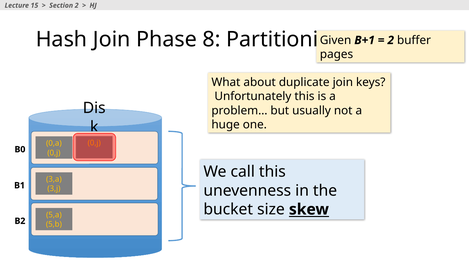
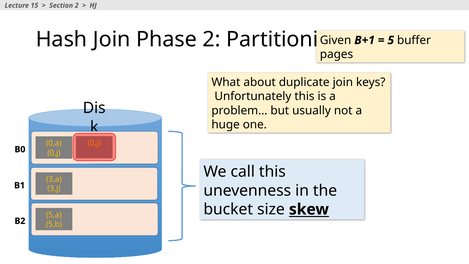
Phase 8: 8 -> 2 (211, 39)
2: 2 -> 5 (391, 40)
